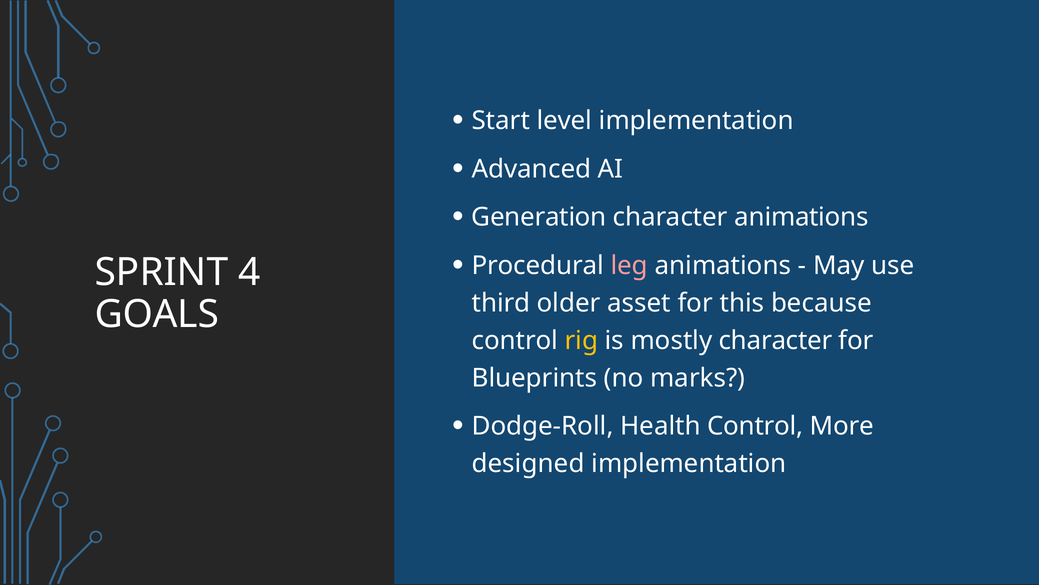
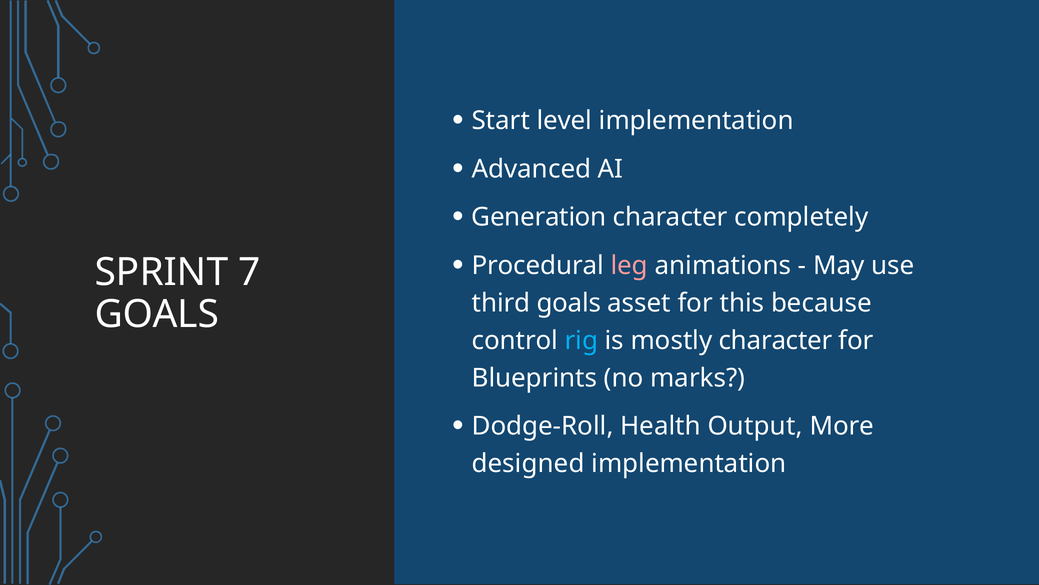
character animations: animations -> completely (801, 217)
4: 4 -> 7 (249, 272)
third older: older -> goals (569, 303)
rig colour: yellow -> light blue (581, 340)
Health Control: Control -> Output (755, 426)
